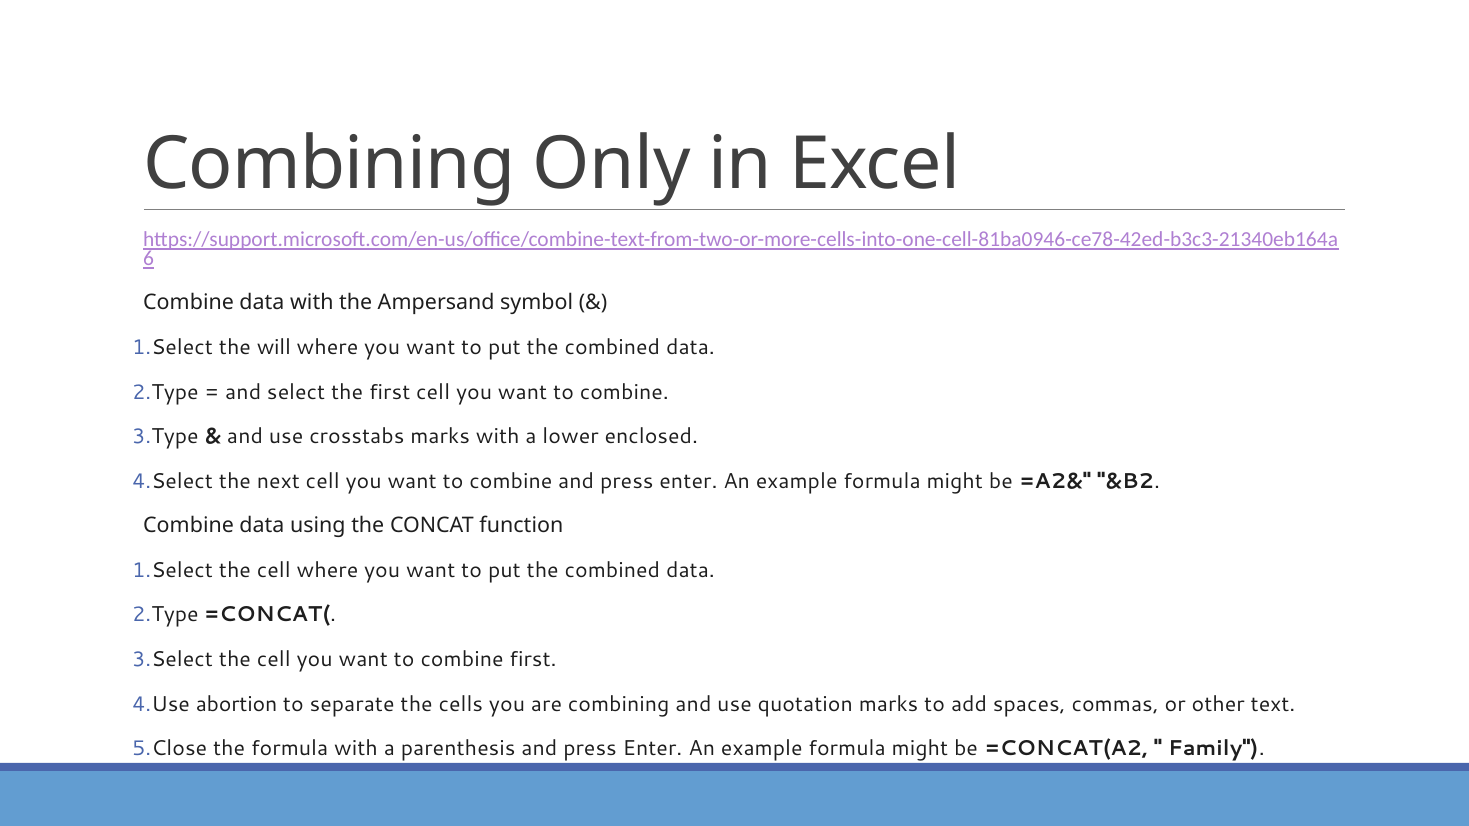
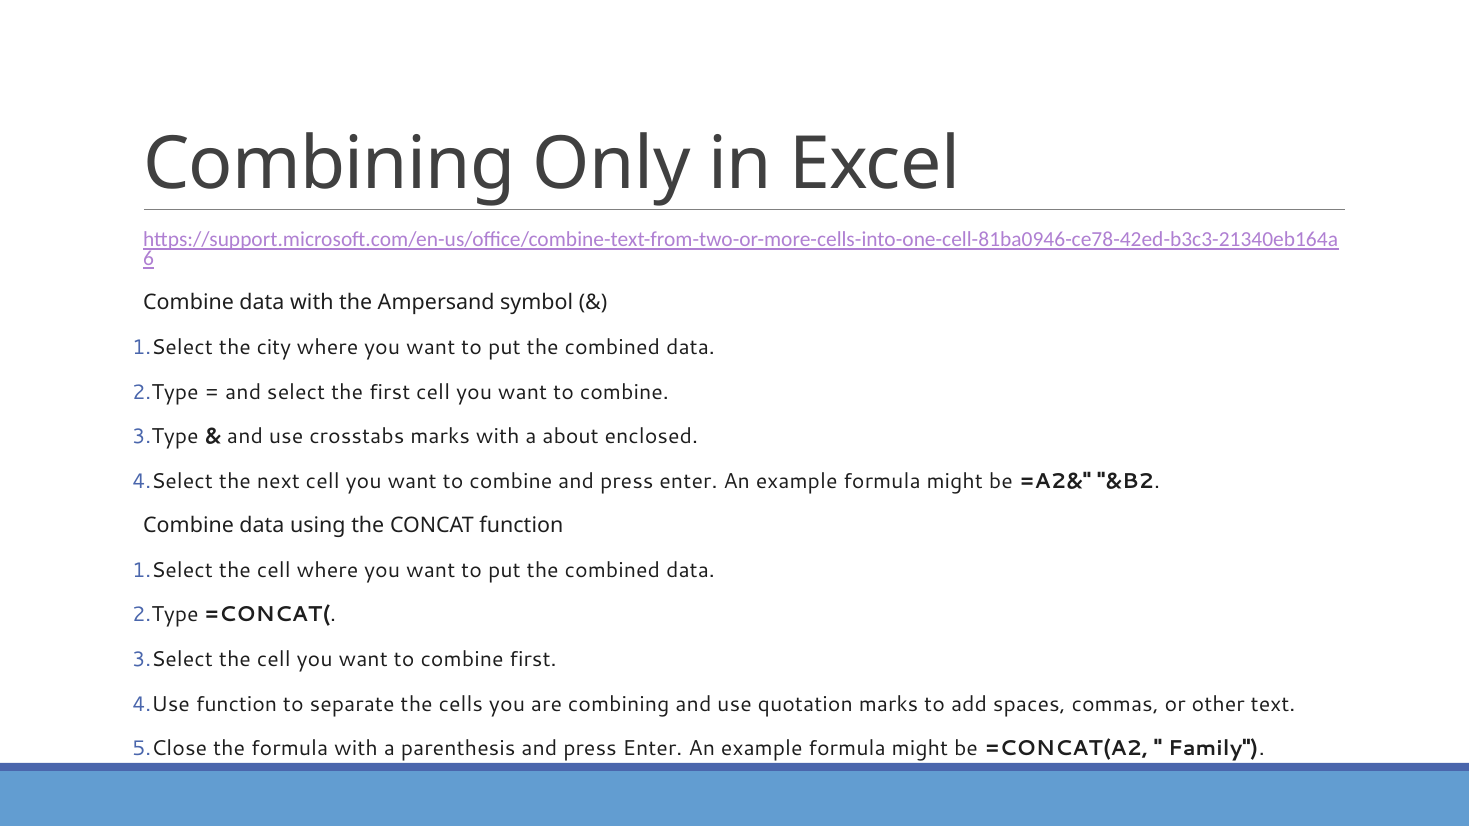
will: will -> city (274, 348)
lower: lower -> about (571, 437)
abortion: abortion -> function (237, 704)
